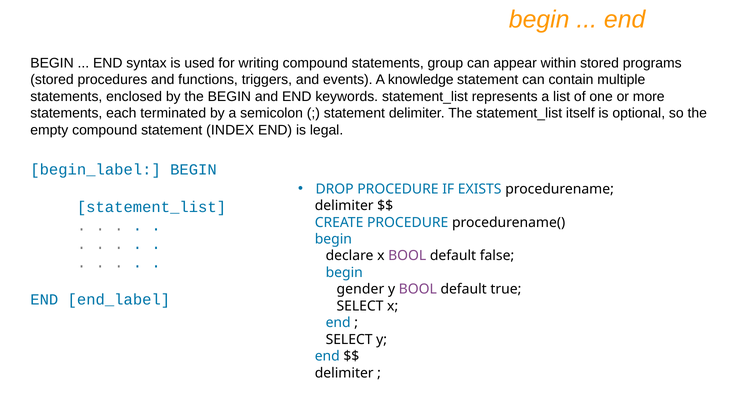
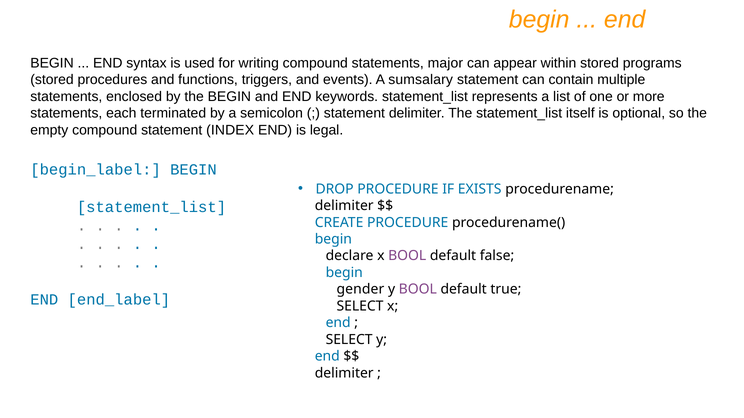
group: group -> major (445, 63)
knowledge: knowledge -> sumsalary (421, 80)
